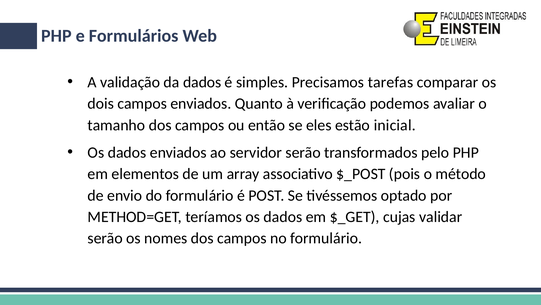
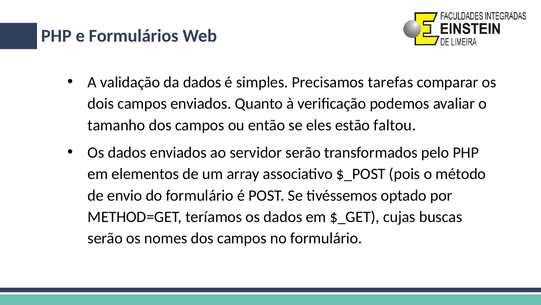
inicial: inicial -> faltou (395, 125)
validar: validar -> buscas (441, 216)
